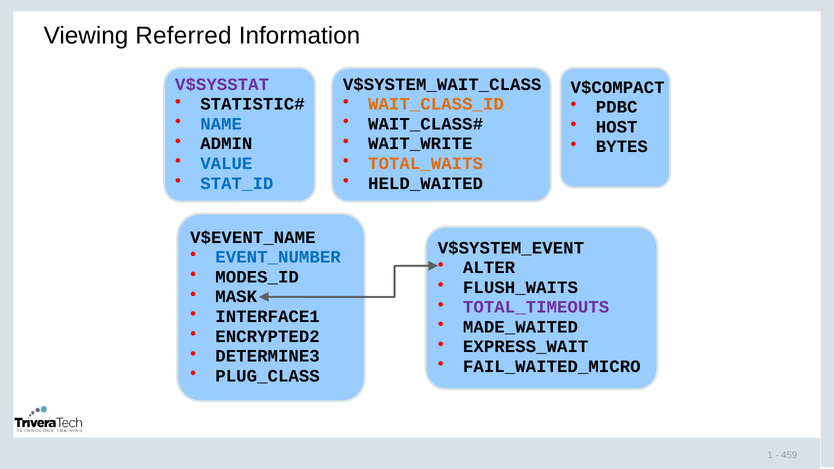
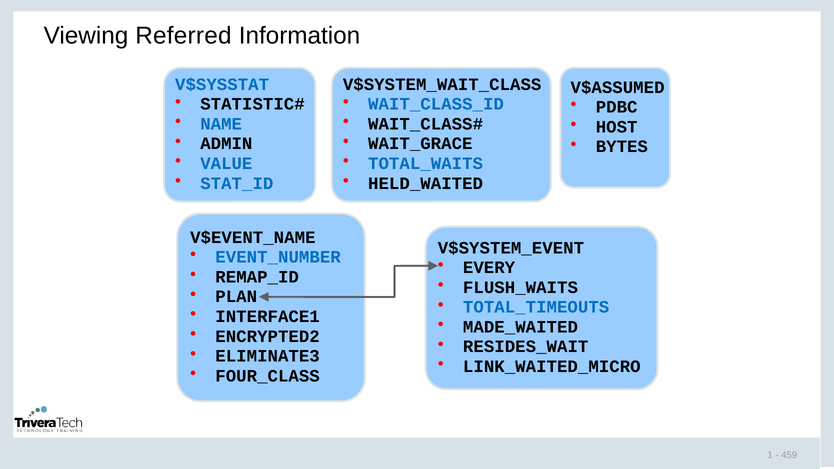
V$SYSSTAT colour: purple -> blue (222, 85)
V$COMPACT: V$COMPACT -> V$ASSUMED (618, 88)
WAIT_CLASS_ID colour: orange -> blue (436, 104)
WAIT_WRITE: WAIT_WRITE -> WAIT_GRACE (420, 144)
TOTAL_WAITS colour: orange -> blue (426, 164)
ALTER: ALTER -> EVERY (489, 268)
MODES_ID: MODES_ID -> REMAP_ID (257, 277)
MASK: MASK -> PLAN (236, 297)
TOTAL_TIMEOUTS colour: purple -> blue (536, 307)
EXPRESS_WAIT: EXPRESS_WAIT -> RESIDES_WAIT (526, 347)
DETERMINE3: DETERMINE3 -> ELIMINATE3 (268, 356)
FAIL_WAITED_MICRO: FAIL_WAITED_MICRO -> LINK_WAITED_MICRO (552, 367)
PLUG_CLASS: PLUG_CLASS -> FOUR_CLASS (268, 376)
